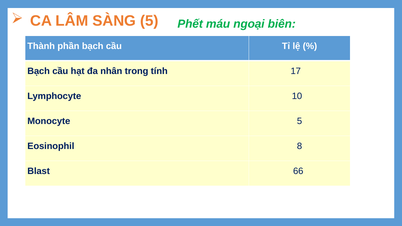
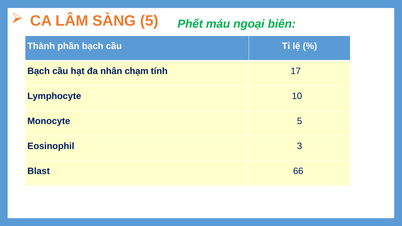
trong: trong -> chạm (137, 71)
8: 8 -> 3 (300, 146)
